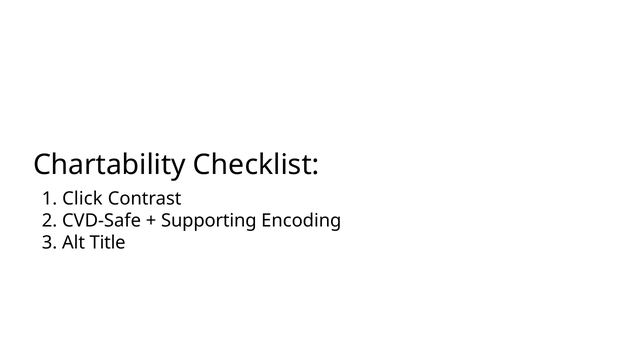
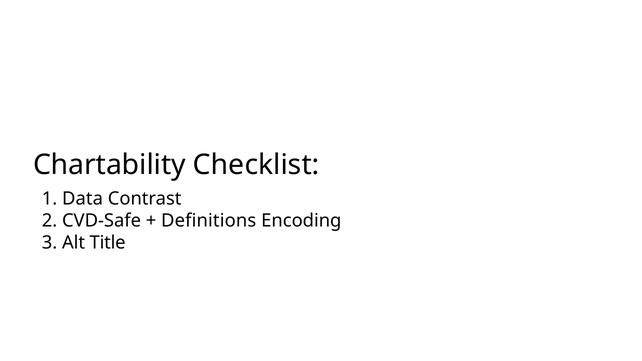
Click: Click -> Data (82, 199)
Supporting: Supporting -> Definitions (209, 221)
